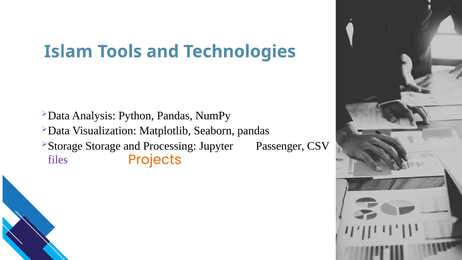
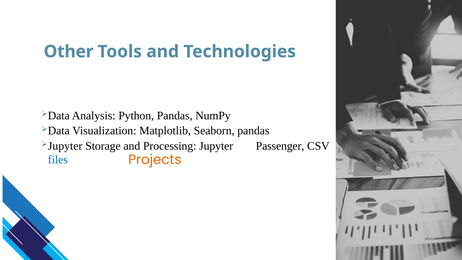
Islam: Islam -> Other (69, 52)
Storage: Storage -> Jupyter (65, 146)
files colour: purple -> blue (58, 160)
